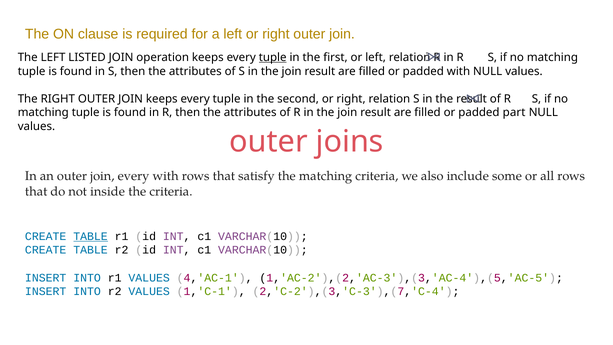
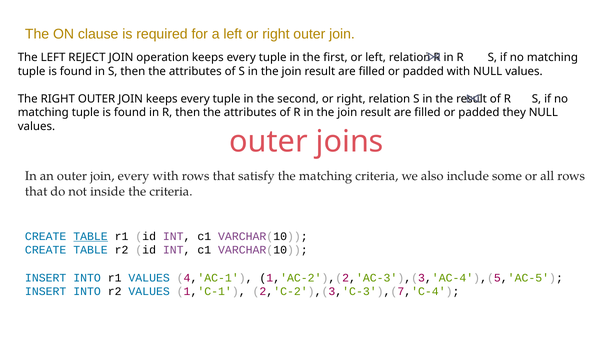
LISTED: LISTED -> REJECT (87, 57)
tuple underline: present -> none (273, 57)
part: part -> they (514, 113)
